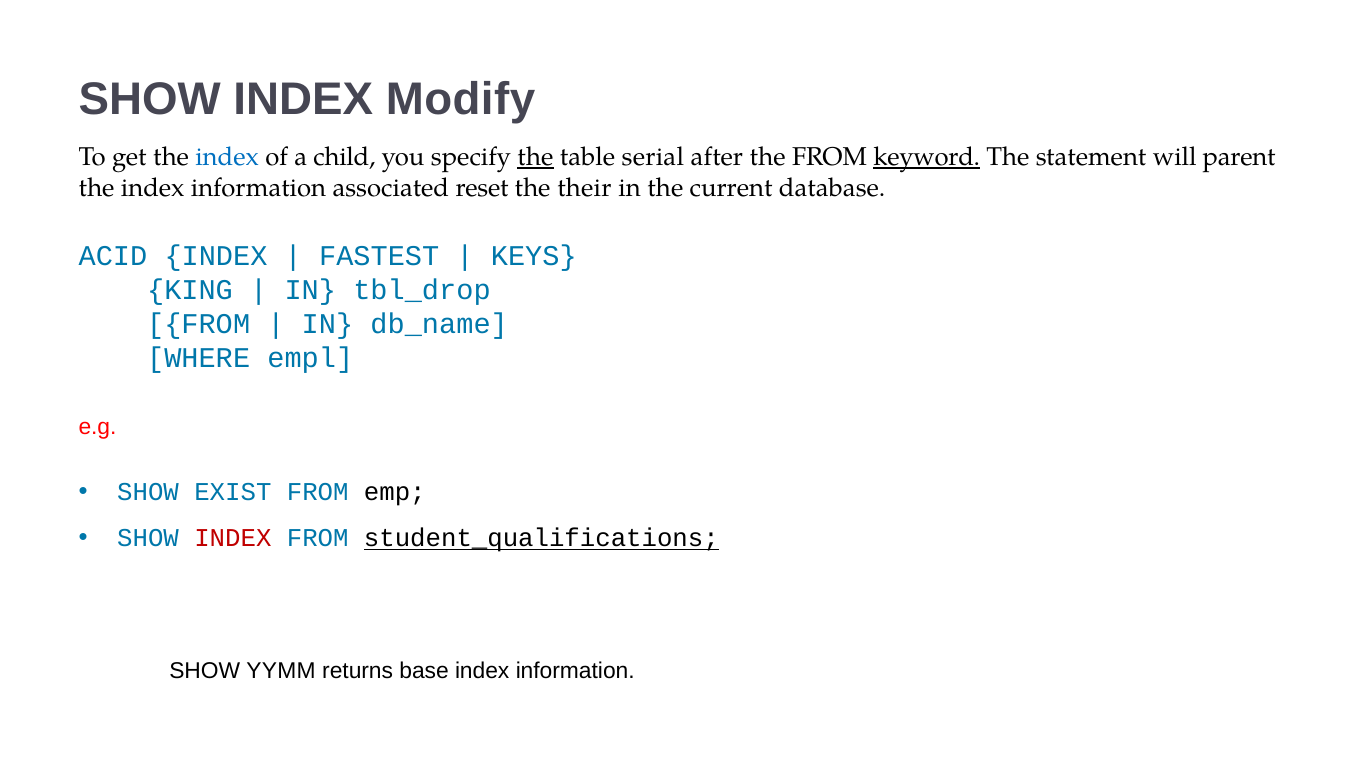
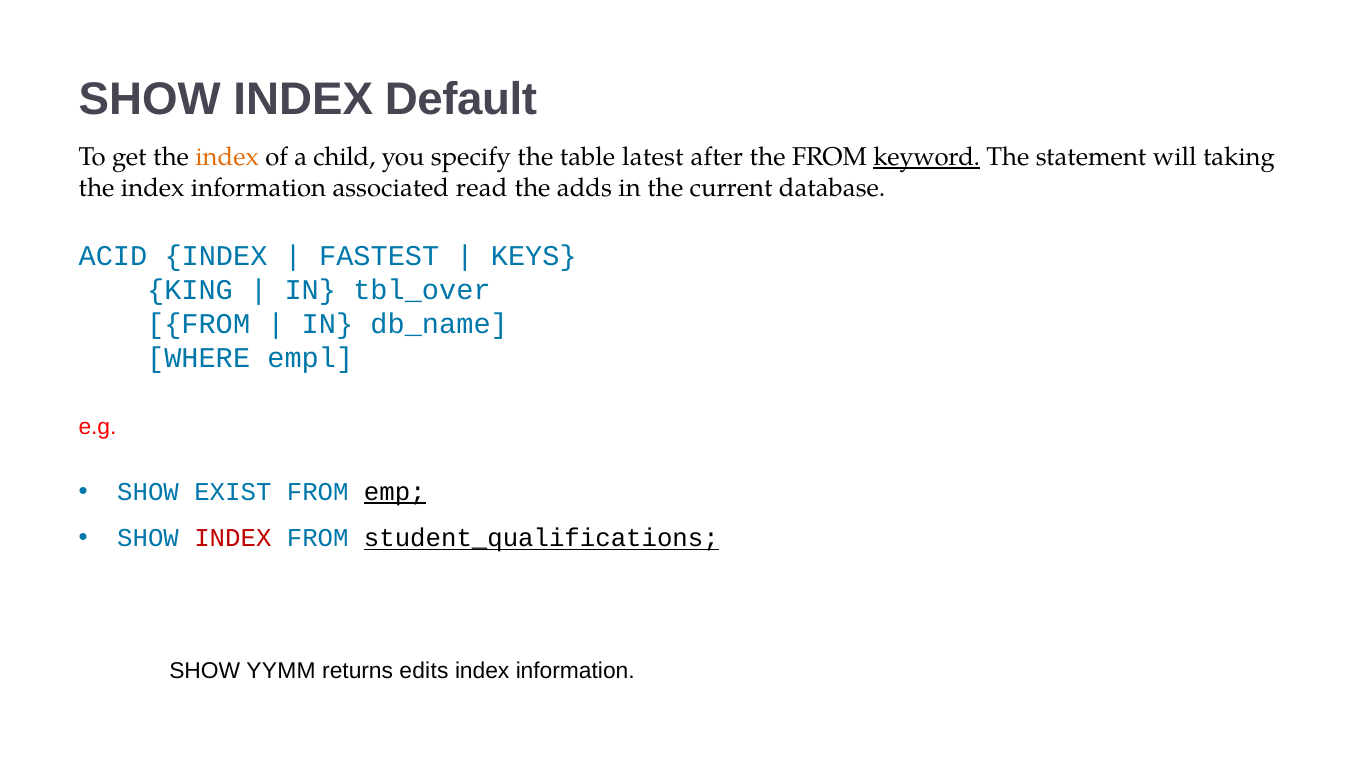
Modify: Modify -> Default (461, 99)
index colour: blue -> orange (227, 157)
the underline: present -> none (535, 157)
serial: serial -> latest (653, 157)
parent: parent -> taking (1239, 157)
reset: reset -> read (482, 188)
their: their -> adds (584, 188)
tbl_drop: tbl_drop -> tbl_over (422, 290)
emp underline: none -> present (395, 492)
base: base -> edits (424, 671)
